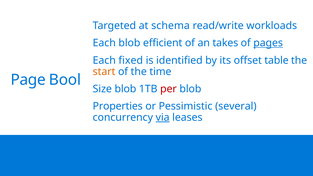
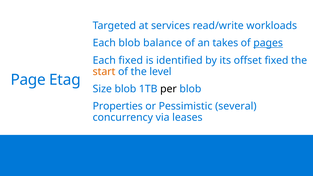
schema: schema -> services (171, 26)
efficient: efficient -> balance (163, 43)
offset table: table -> fixed (276, 60)
time: time -> level (160, 72)
Bool: Bool -> Etag (65, 80)
per colour: red -> black (168, 89)
via underline: present -> none (163, 117)
